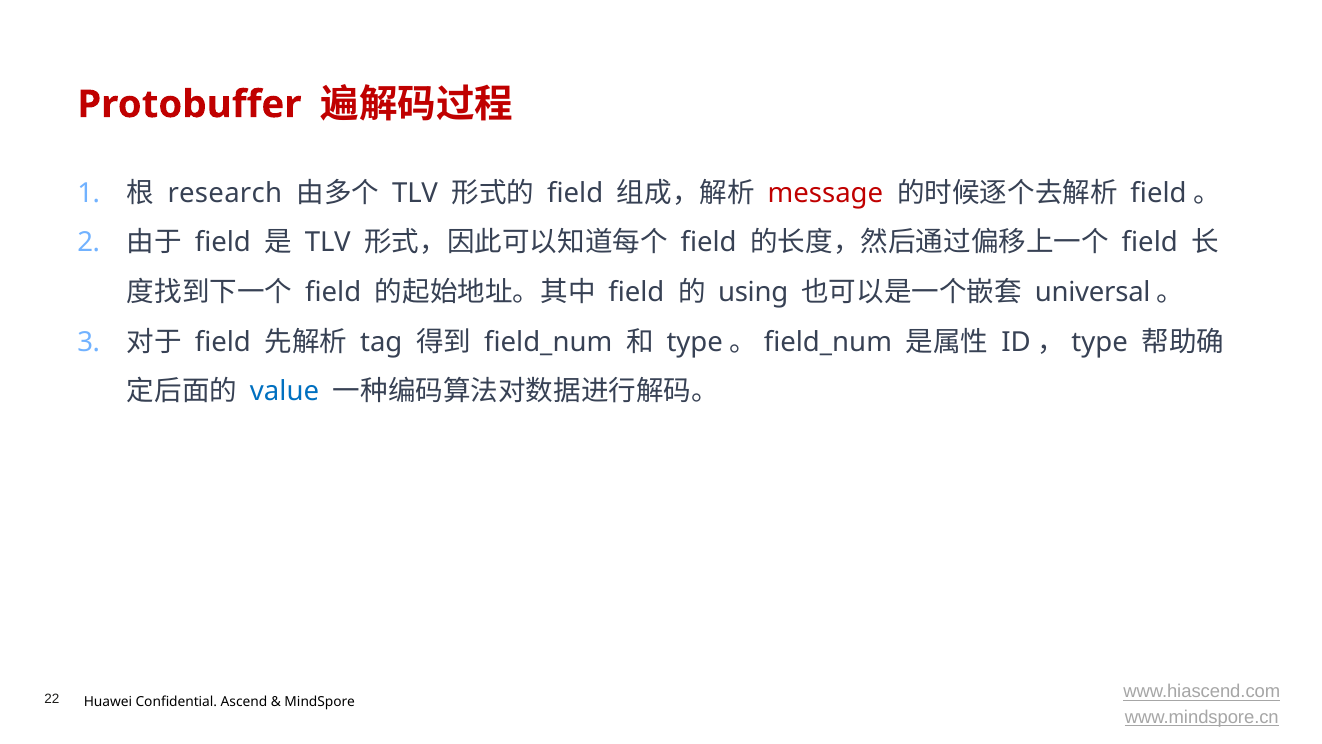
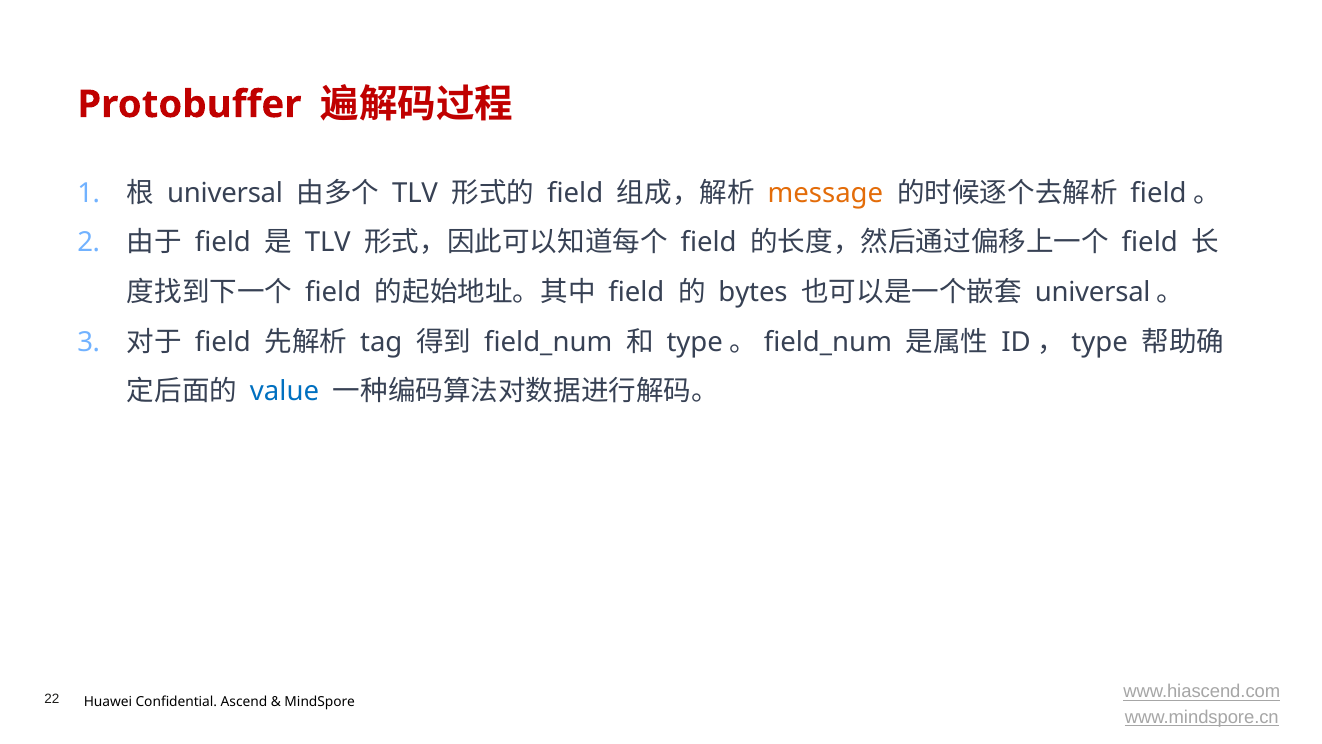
research: research -> universal (225, 193)
message colour: red -> orange (825, 193)
using: using -> bytes (753, 292)
